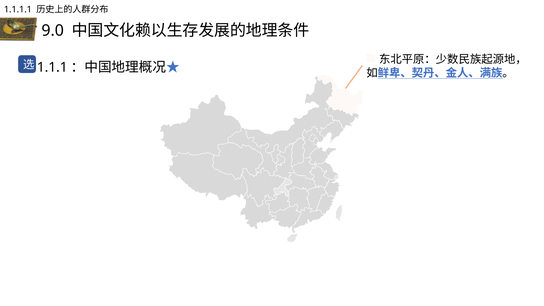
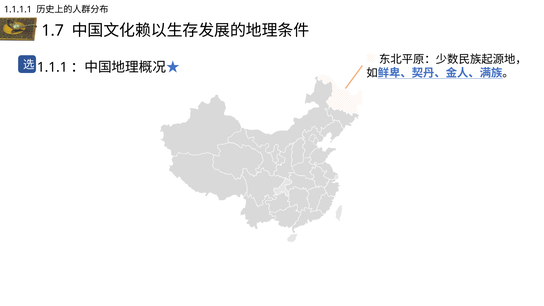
9.0: 9.0 -> 1.7 (53, 31)
